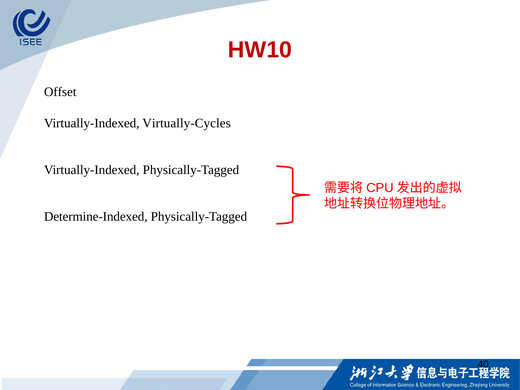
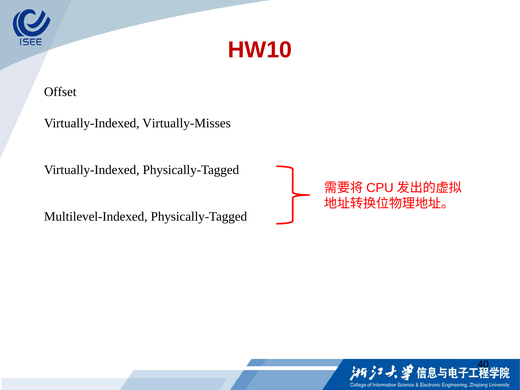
Virtually-Cycles: Virtually-Cycles -> Virtually-Misses (187, 123)
Determine-Indexed: Determine-Indexed -> Multilevel-Indexed (96, 217)
